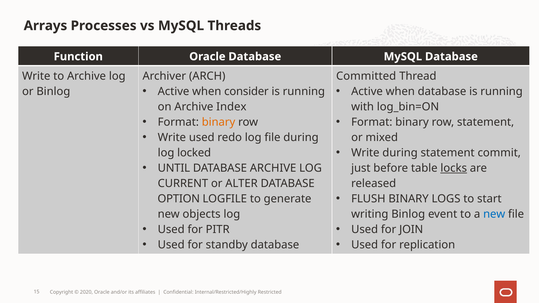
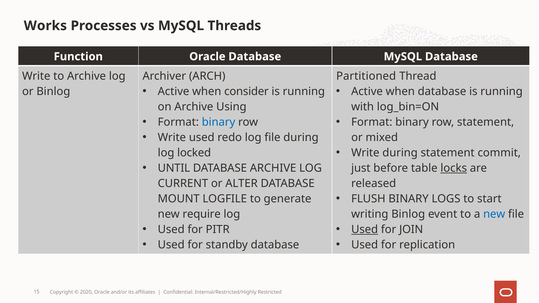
Arrays: Arrays -> Works (45, 26)
Committed: Committed -> Partitioned (366, 76)
Index: Index -> Using (231, 107)
binary colour: orange -> blue (219, 122)
OPTION: OPTION -> MOUNT (179, 199)
objects: objects -> require (202, 214)
Used underline: none -> present (365, 230)
